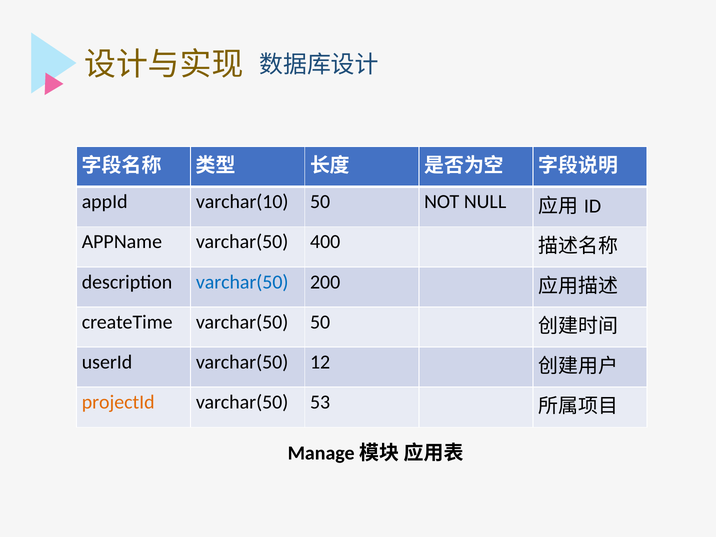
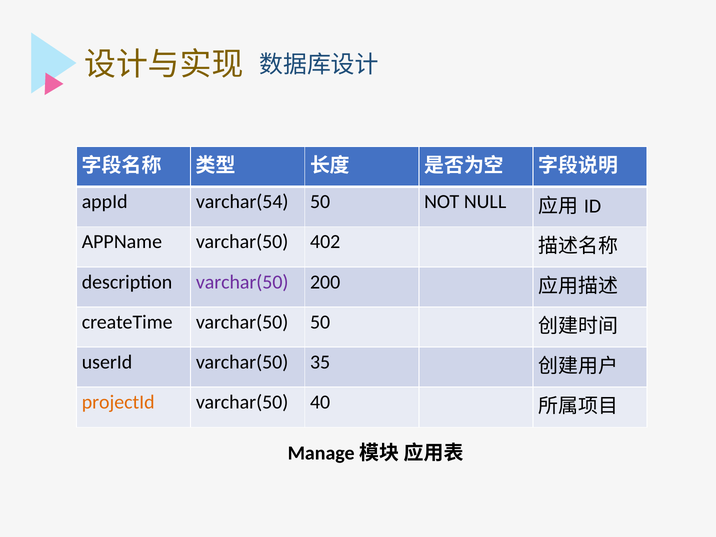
varchar(10: varchar(10 -> varchar(54 (242, 202)
400: 400 -> 402 (325, 242)
varchar(50 colour: blue -> purple (242, 282)
12: 12 -> 35 (320, 362)
53: 53 -> 40 (320, 402)
